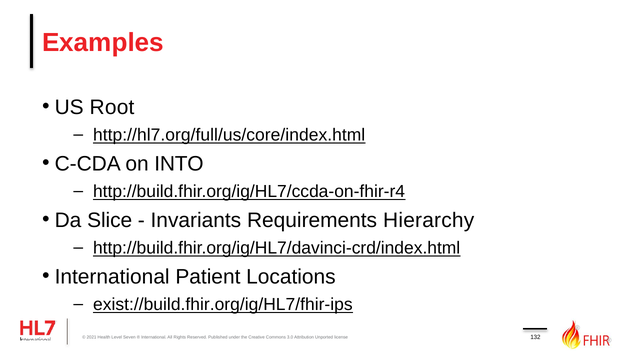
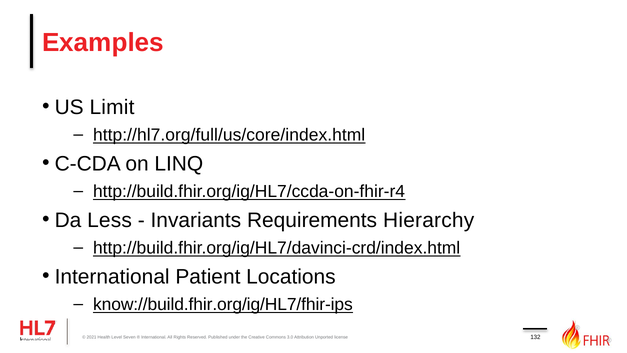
Root: Root -> Limit (112, 107)
INTO: INTO -> LINQ (179, 164)
Slice: Slice -> Less (110, 220)
exist://build.fhir.org/ig/HL7/fhir-ips: exist://build.fhir.org/ig/HL7/fhir-ips -> know://build.fhir.org/ig/HL7/fhir-ips (223, 304)
